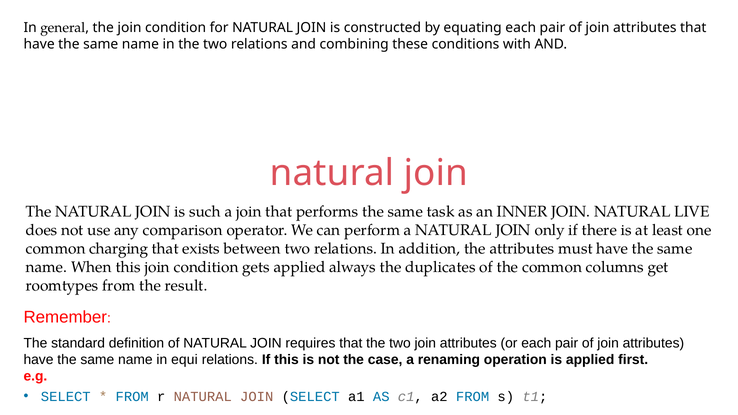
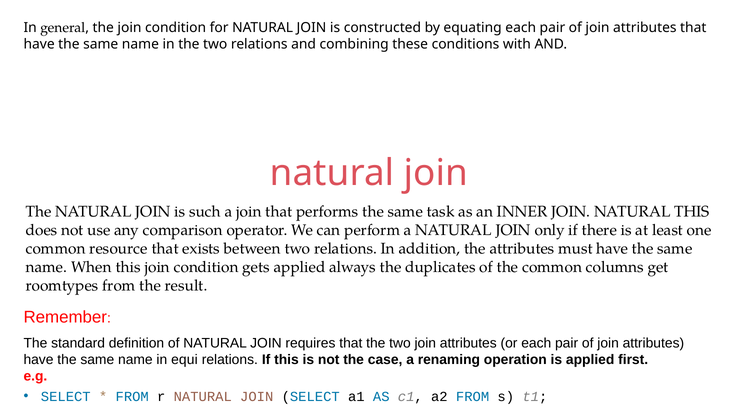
NATURAL LIVE: LIVE -> THIS (692, 212)
charging: charging -> resource (119, 249)
